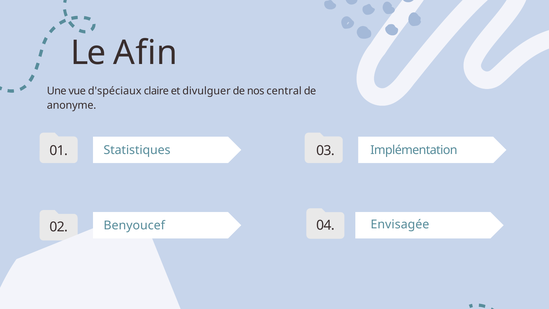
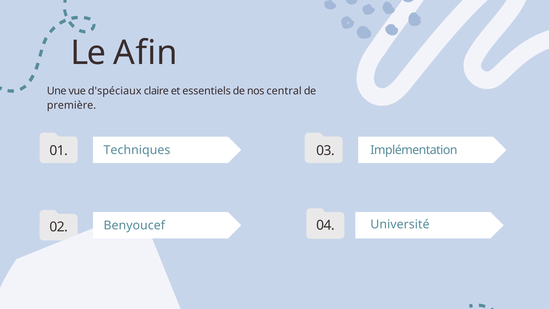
divulguer: divulguer -> essentiels (207, 91)
anonyme: anonyme -> première (71, 105)
Statistiques: Statistiques -> Techniques (137, 150)
Envisagée: Envisagée -> Université (400, 224)
